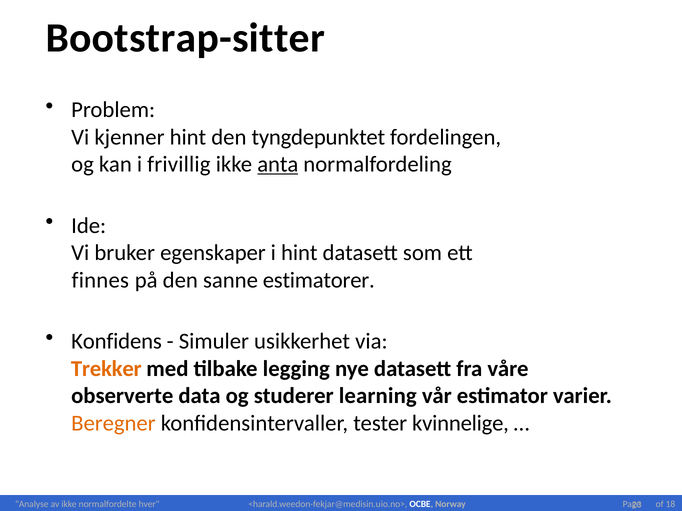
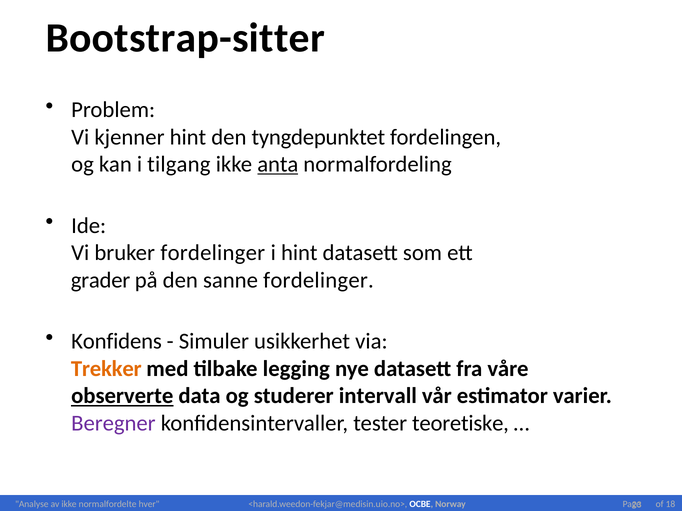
frivillig: frivillig -> tilgang (179, 164)
bruker egenskaper: egenskaper -> fordelinger (213, 253)
finnes: finnes -> grader (101, 280)
sanne estimatorer: estimatorer -> fordelinger (319, 280)
observerte underline: none -> present (122, 396)
learning: learning -> intervall (378, 396)
Beregner colour: orange -> purple (113, 424)
kvinnelige: kvinnelige -> teoretiske (461, 424)
